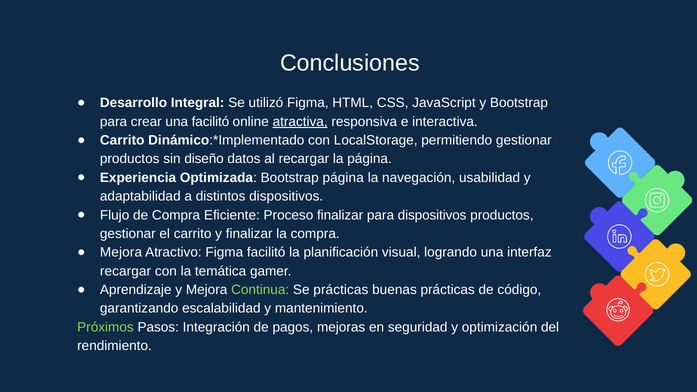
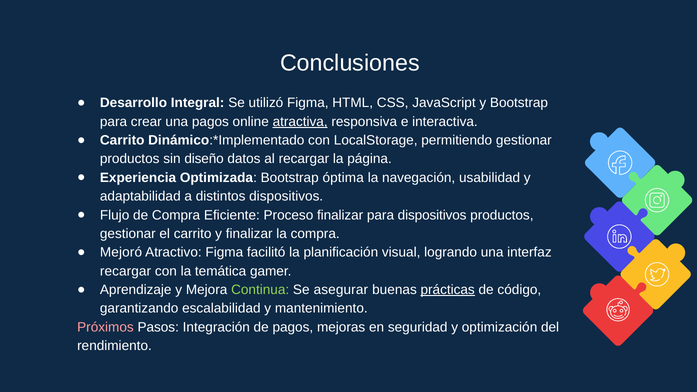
una facilitó: facilitó -> pagos (210, 122)
Bootstrap página: página -> óptima (343, 178)
Mejora: Mejora -> Mejoró (121, 252)
Se prácticas: prácticas -> asegurar (341, 290)
prácticas underline: none -> present (448, 290)
Próximos colour: light green -> pink (105, 327)
